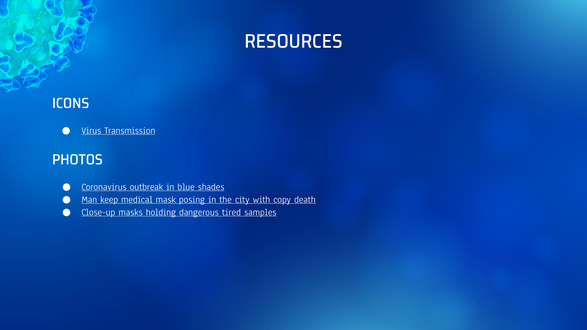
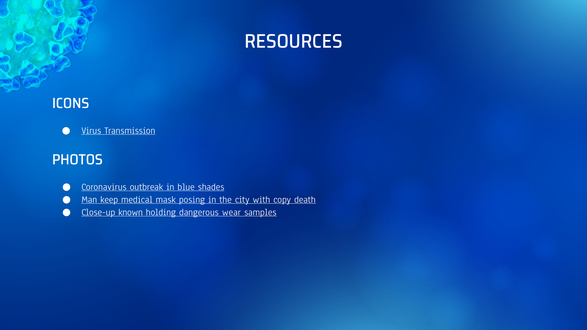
masks: masks -> known (131, 212)
tired: tired -> wear (231, 212)
